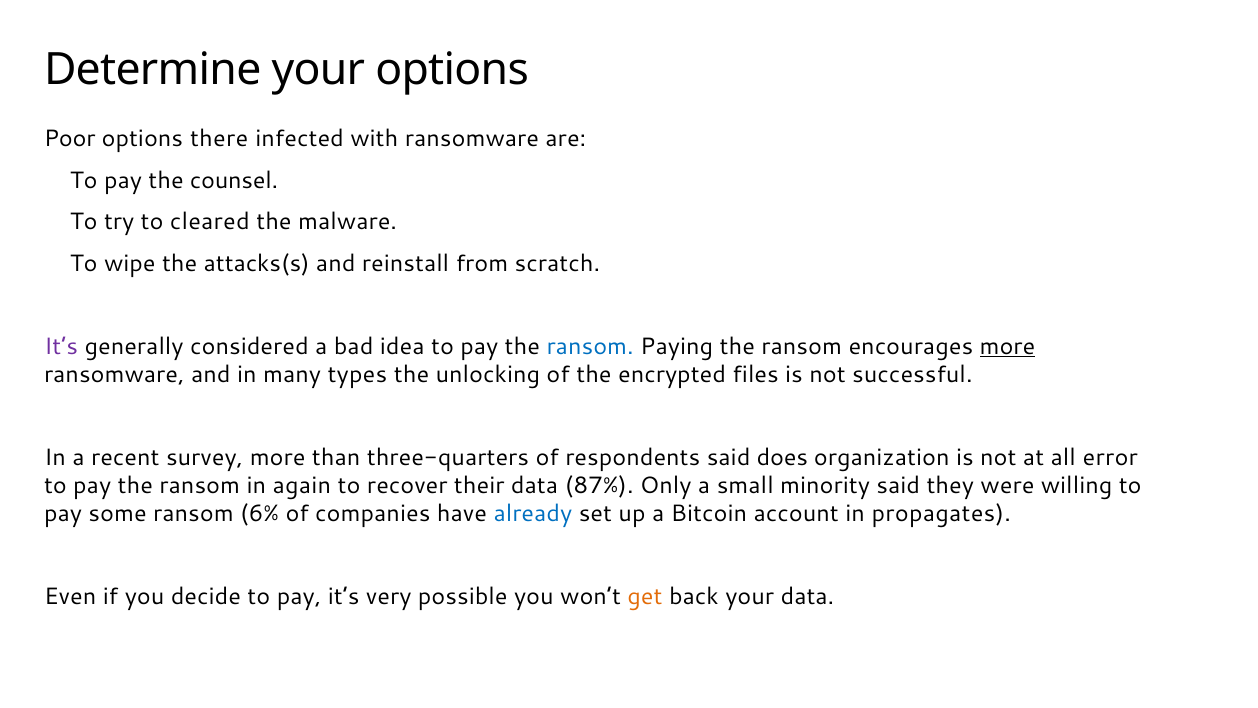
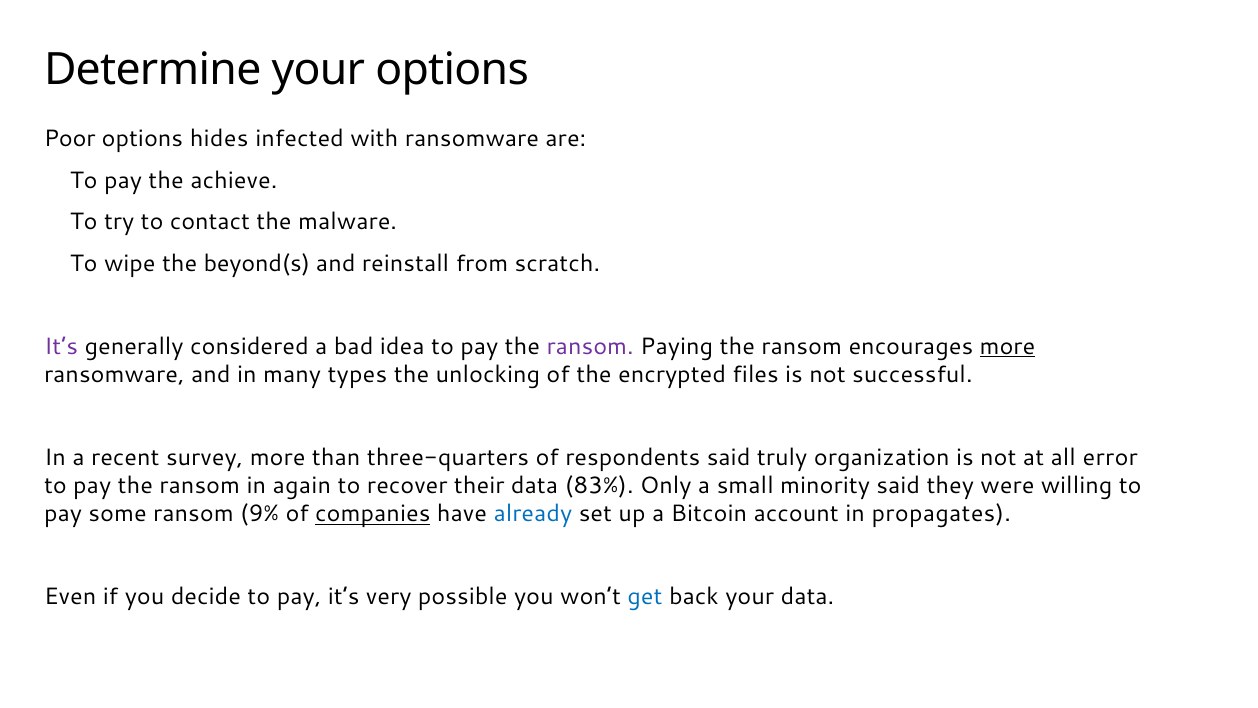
there: there -> hides (219, 139)
counsel: counsel -> achieve (234, 181)
cleared: cleared -> contact (210, 222)
attacks(s: attacks(s -> beyond(s (257, 263)
ransom colour: blue -> purple (590, 346)
does: does -> truly (782, 457)
87%: 87% -> 83% (599, 486)
6%: 6% -> 9% (260, 514)
companies underline: none -> present (373, 514)
get colour: orange -> blue (645, 597)
